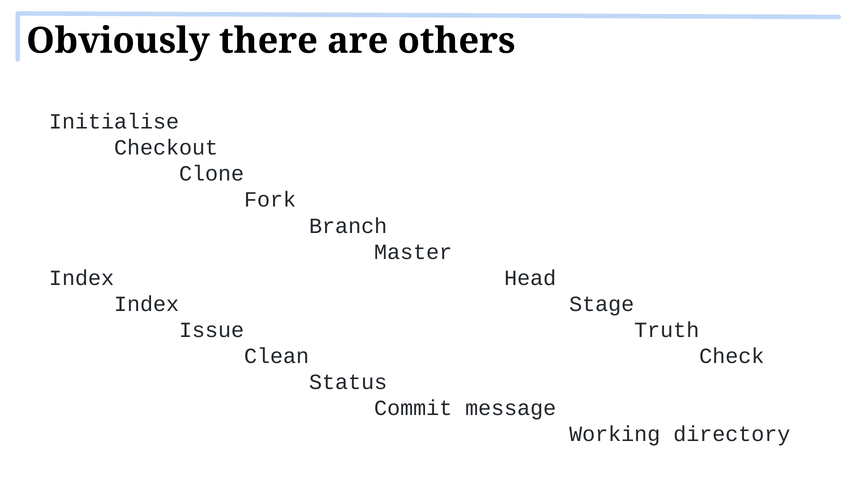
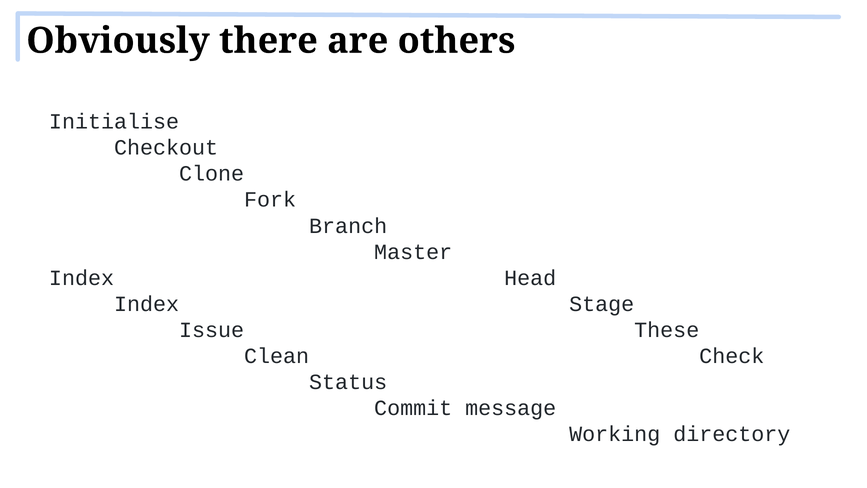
Truth: Truth -> These (667, 330)
